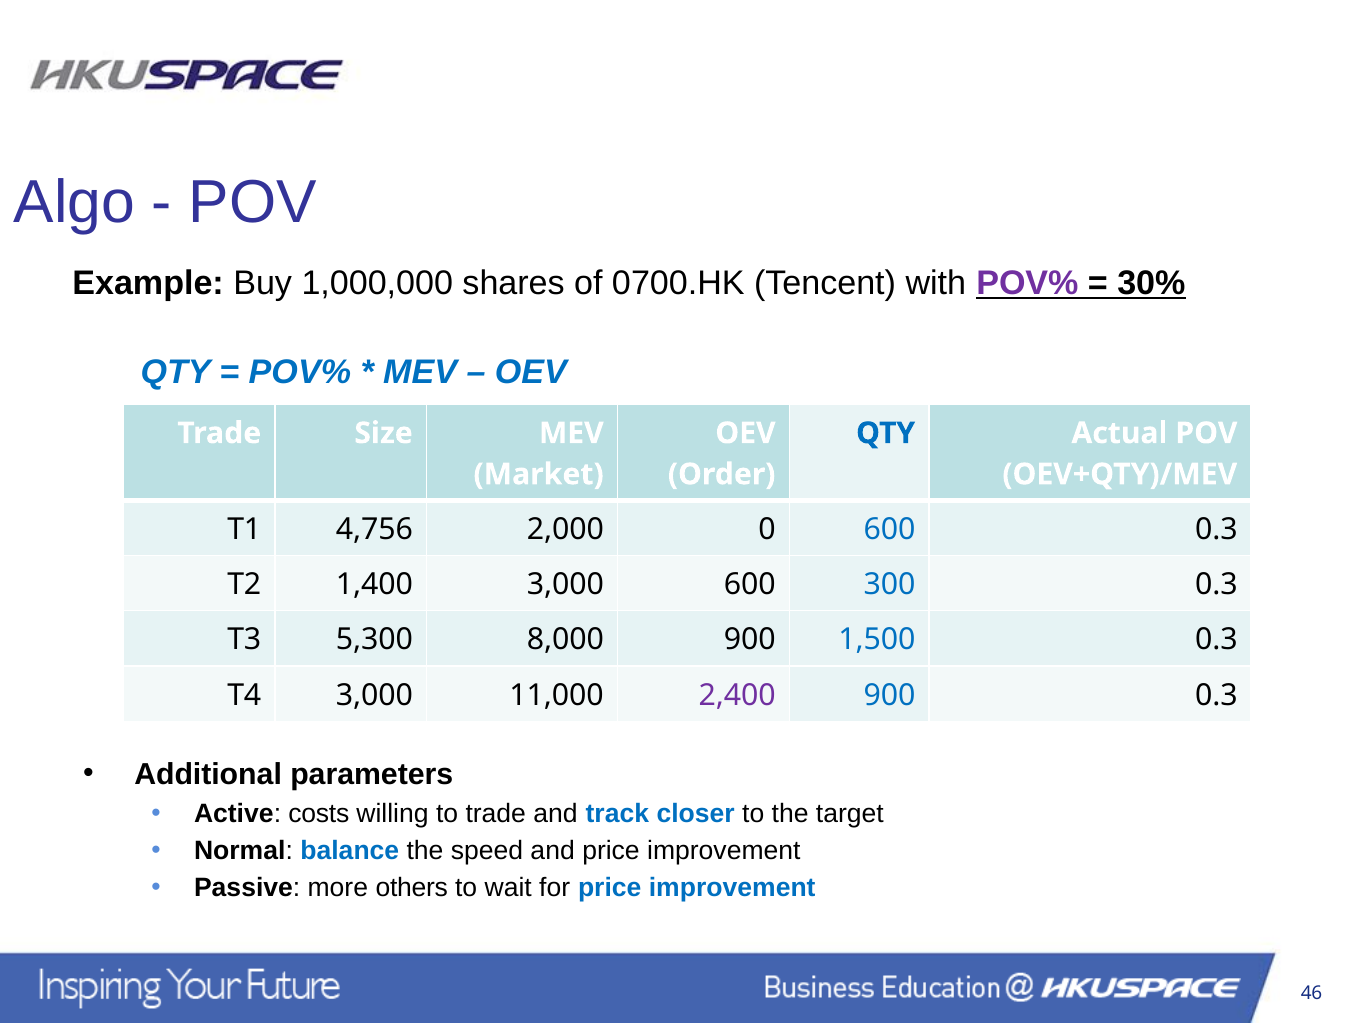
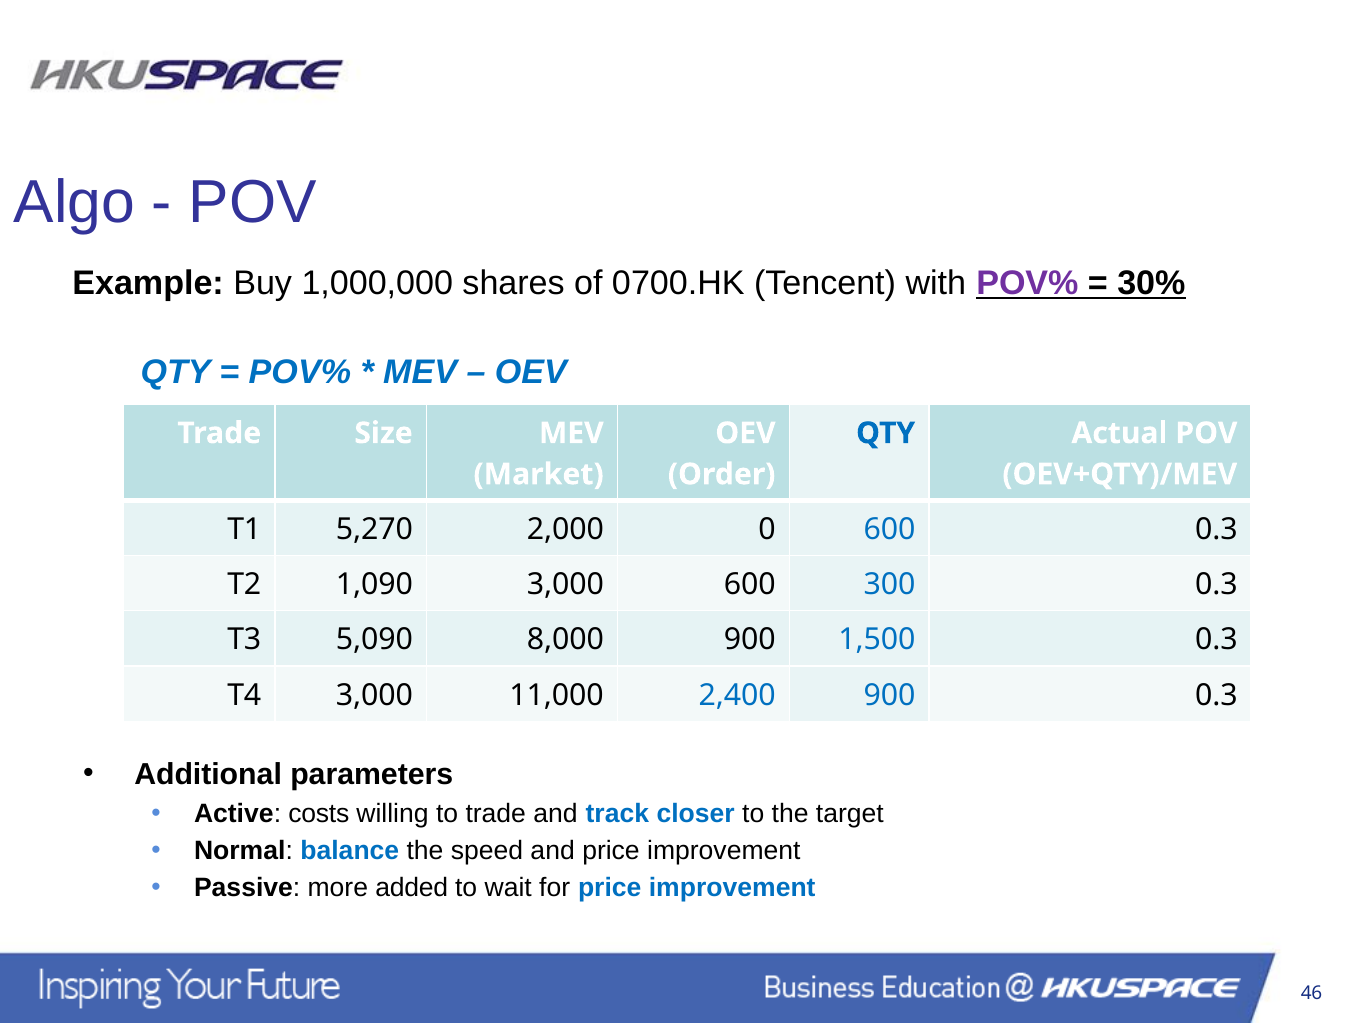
4,756: 4,756 -> 5,270 (374, 529)
1,400: 1,400 -> 1,090 (374, 584)
5,300: 5,300 -> 5,090 (374, 640)
2,400 colour: purple -> blue (737, 695)
others: others -> added (412, 888)
